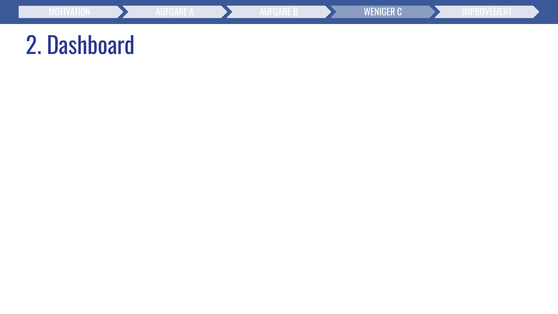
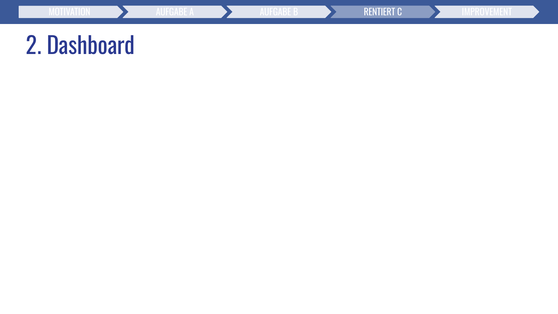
WENIGER: WENIGER -> RENTIERT (380, 12)
